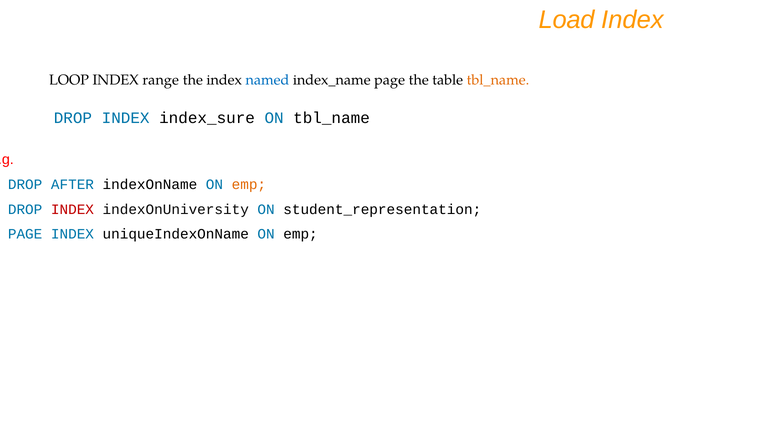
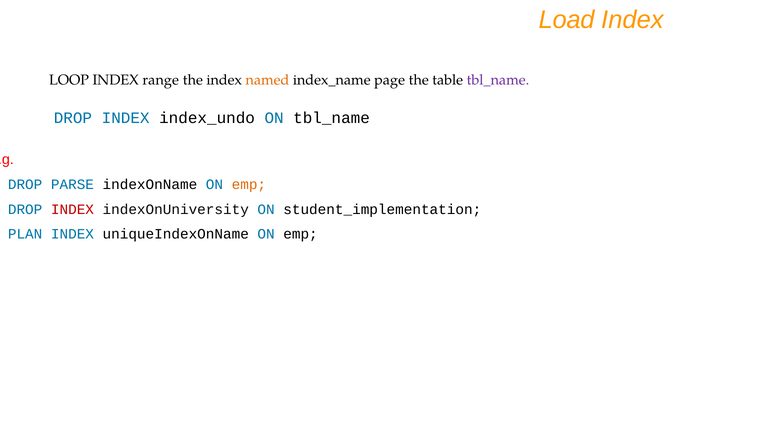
named colour: blue -> orange (267, 80)
tbl_name colour: orange -> purple (498, 80)
index_sure: index_sure -> index_undo (207, 118)
AFTER: AFTER -> PARSE (72, 185)
student_representation: student_representation -> student_implementation (382, 209)
PAGE: PAGE -> PLAN (25, 234)
